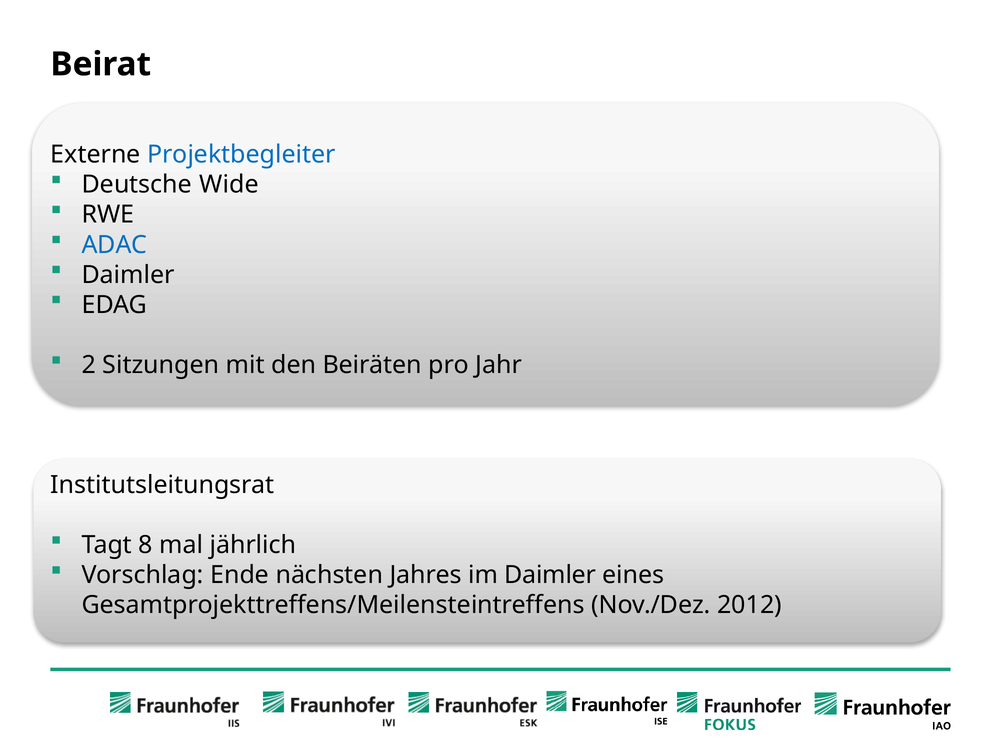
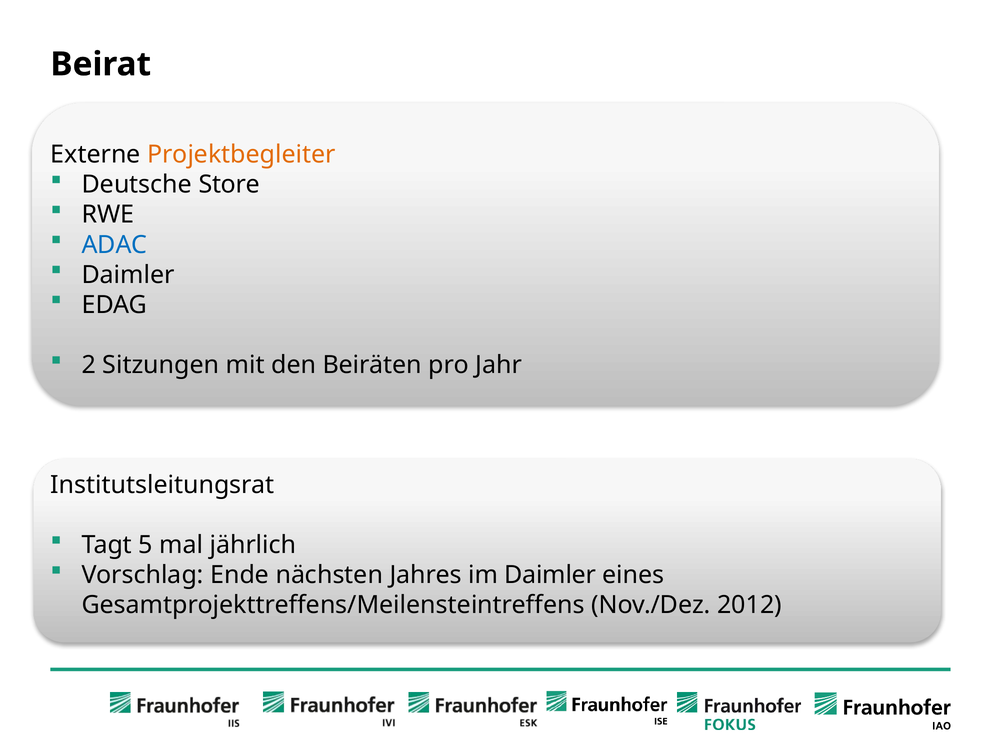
Projektbegleiter colour: blue -> orange (241, 155)
Wide: Wide -> Store (229, 185)
8: 8 -> 5 (146, 545)
